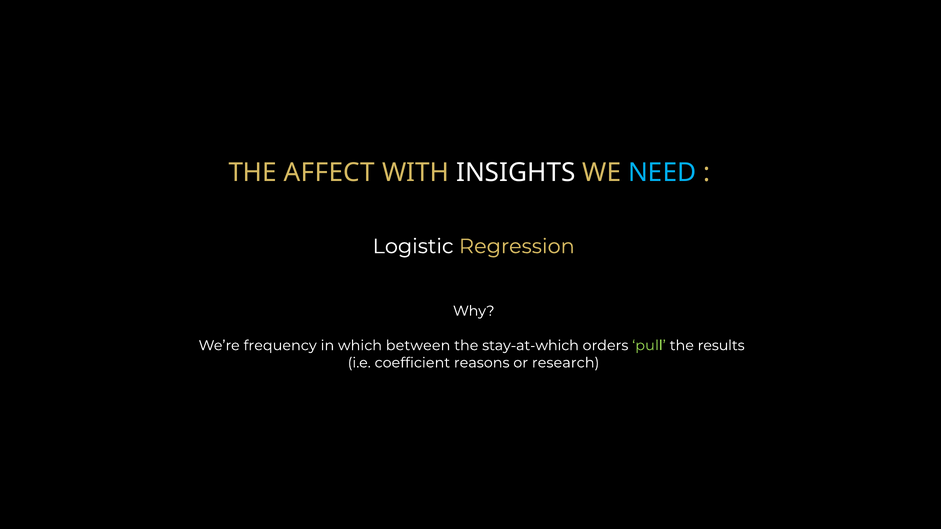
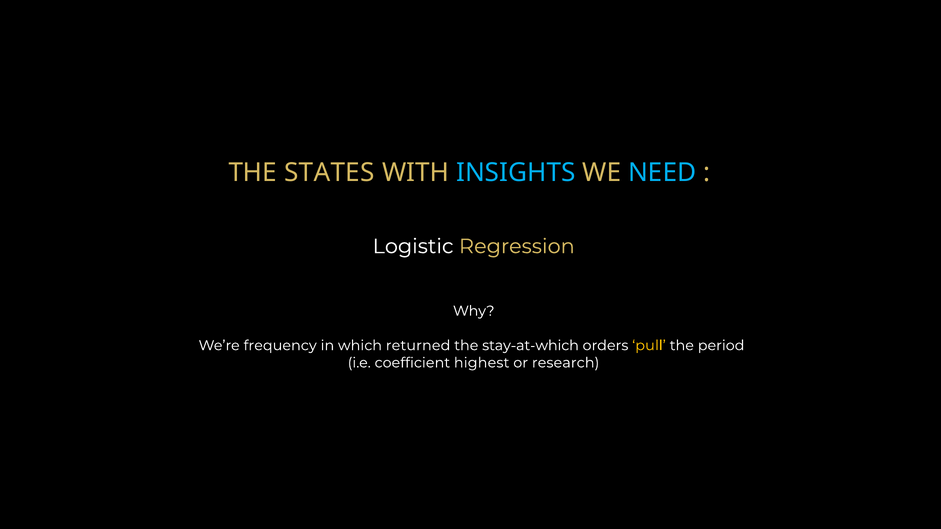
AFFECT: AFFECT -> STATES (329, 173)
INSIGHTS colour: white -> light blue (516, 173)
between: between -> returned (418, 346)
pull colour: light green -> yellow (649, 346)
results: results -> period (721, 346)
reasons: reasons -> highest (482, 363)
